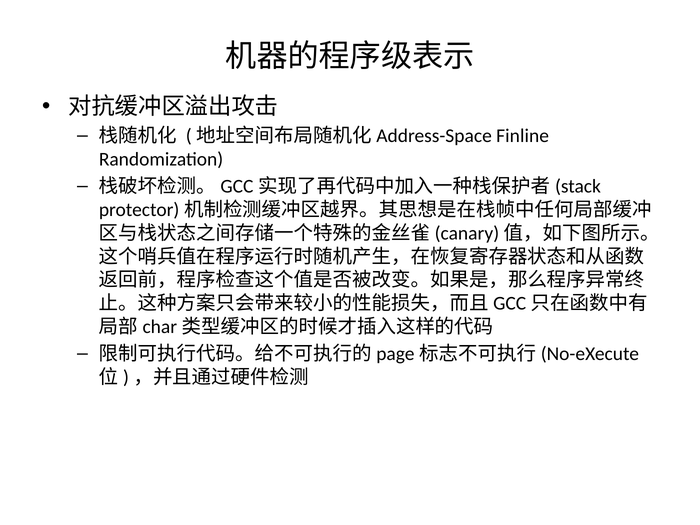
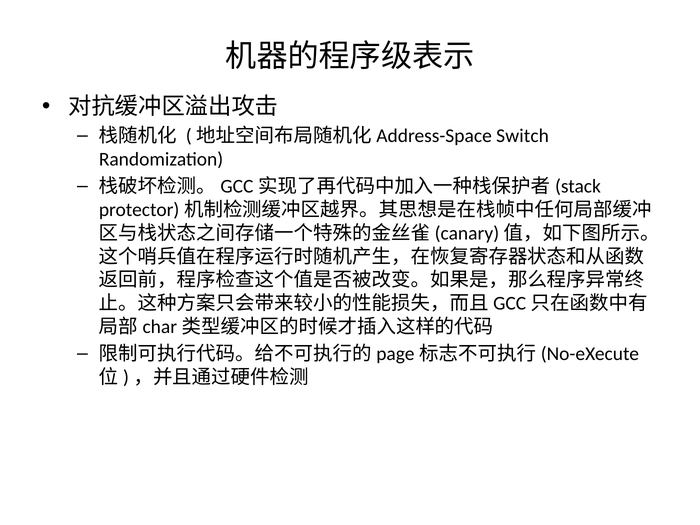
Finline: Finline -> Switch (523, 136)
